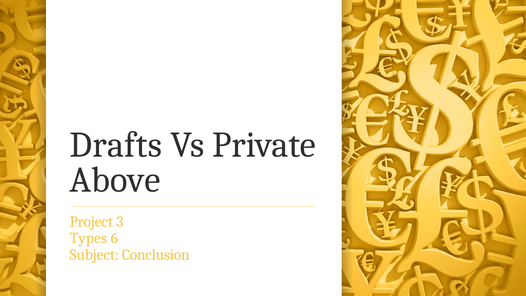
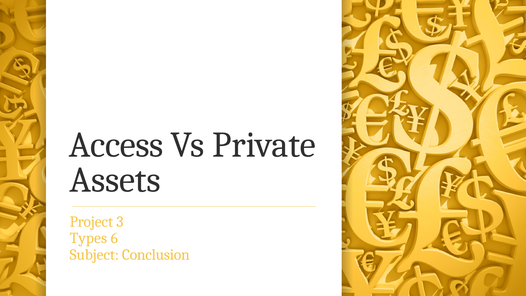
Drafts: Drafts -> Access (116, 145)
Above: Above -> Assets (115, 180)
